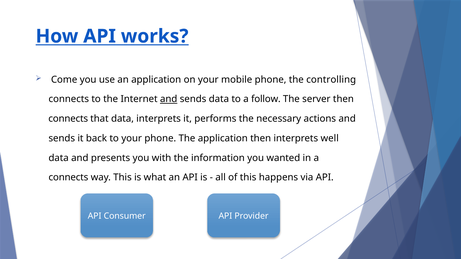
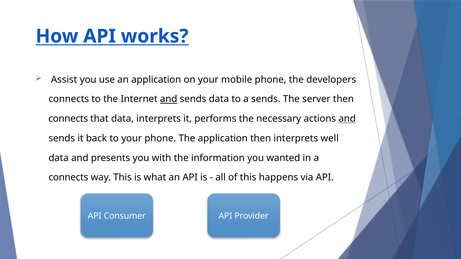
Come: Come -> Assist (64, 80)
controlling: controlling -> developers (331, 80)
a follow: follow -> sends (266, 99)
and underline: none -> present (347, 119)
